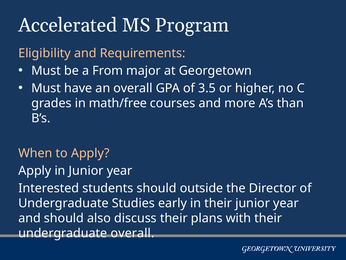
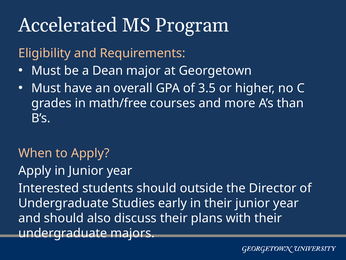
From: From -> Dean (108, 71)
undergraduate overall: overall -> majors (133, 233)
